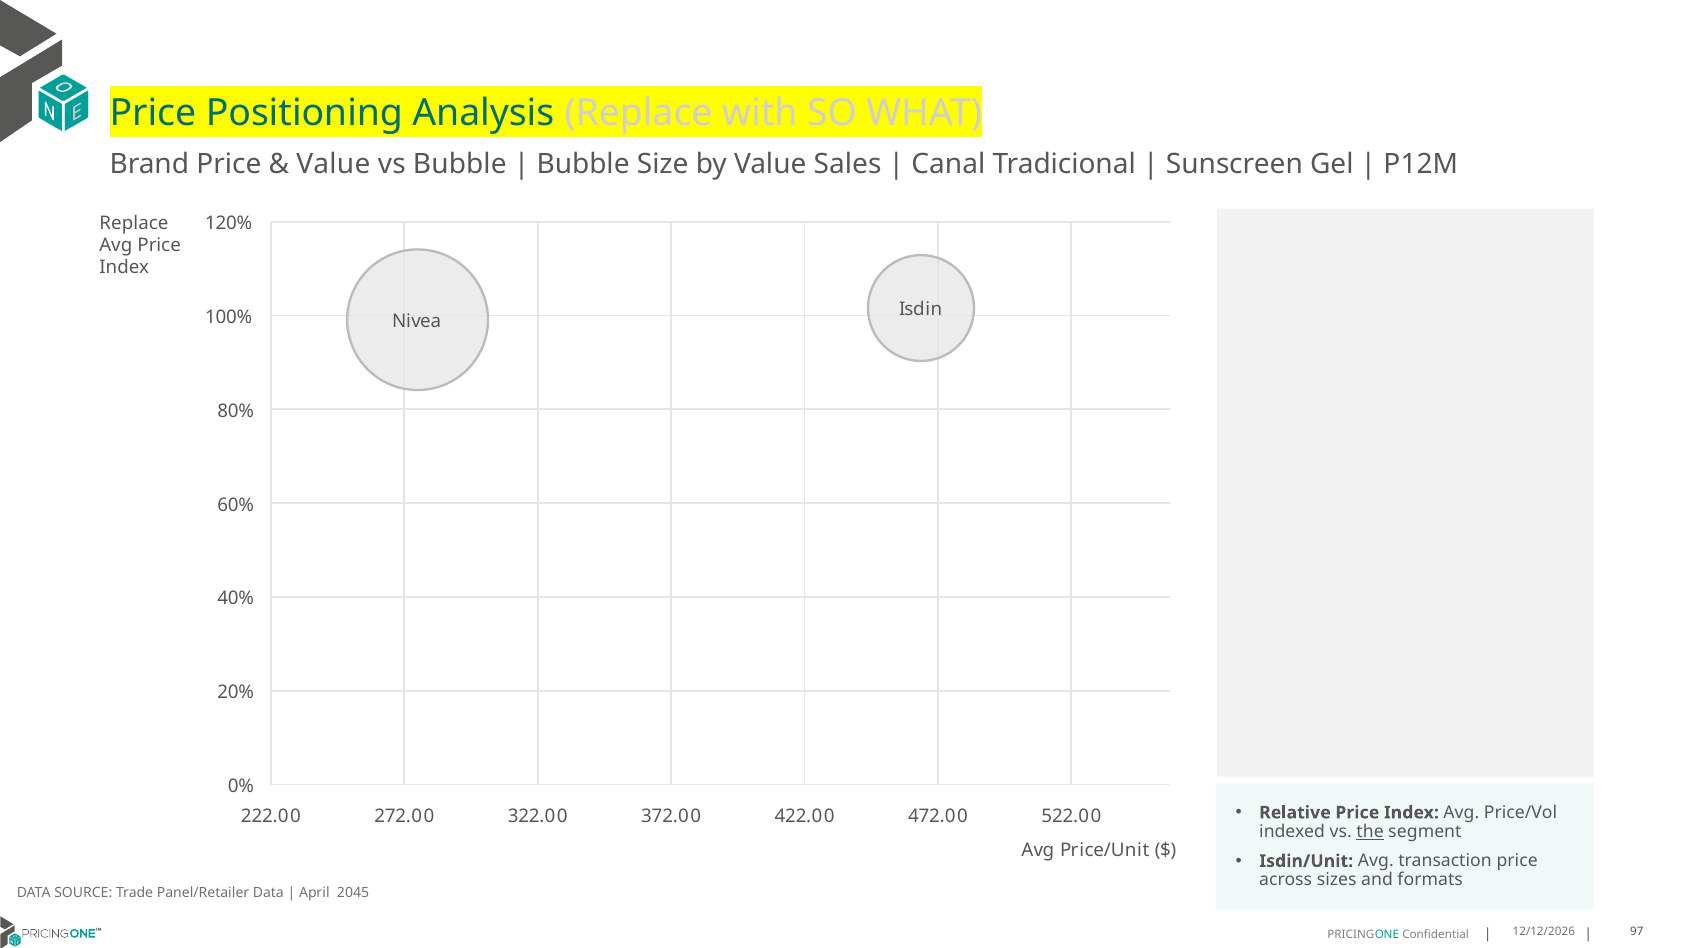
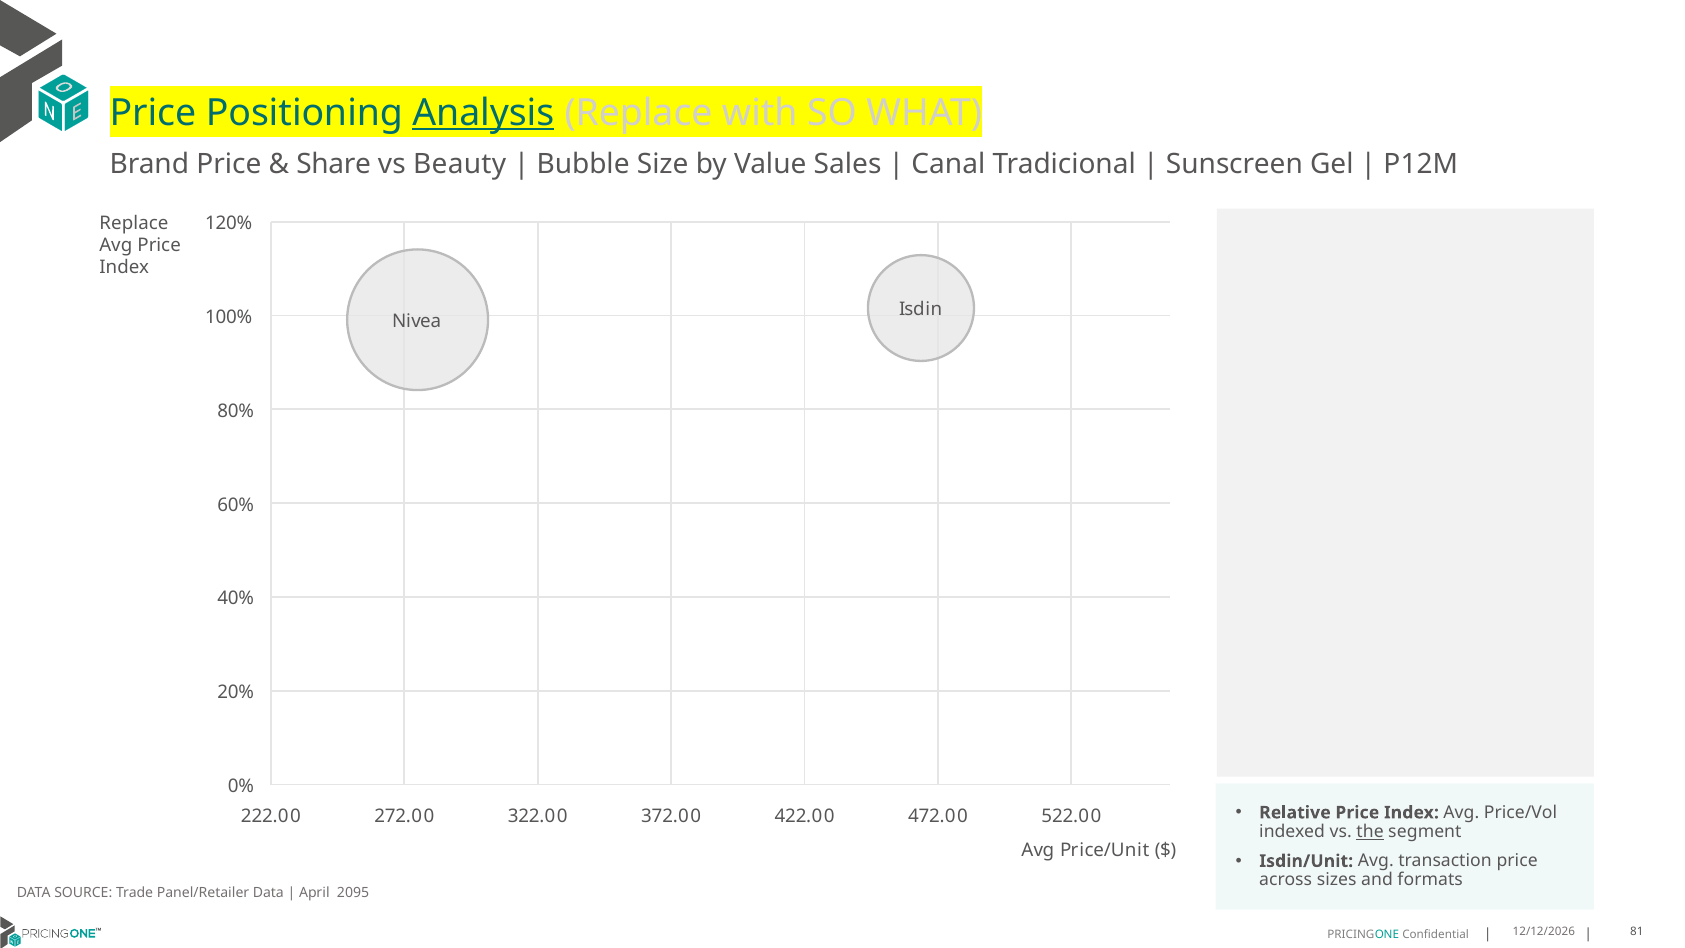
Analysis underline: none -> present (483, 113)
Value: Value -> Share (334, 164)
vs Bubble: Bubble -> Beauty (460, 164)
2045: 2045 -> 2095 (353, 893)
97: 97 -> 81 (1637, 932)
